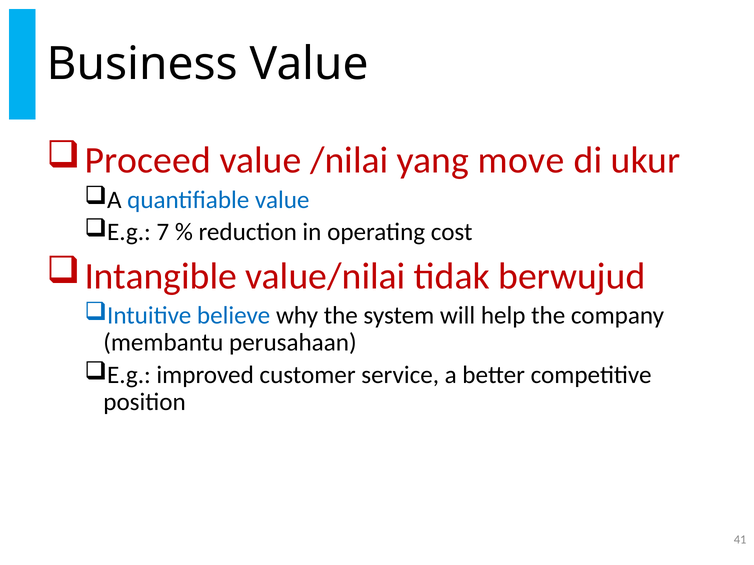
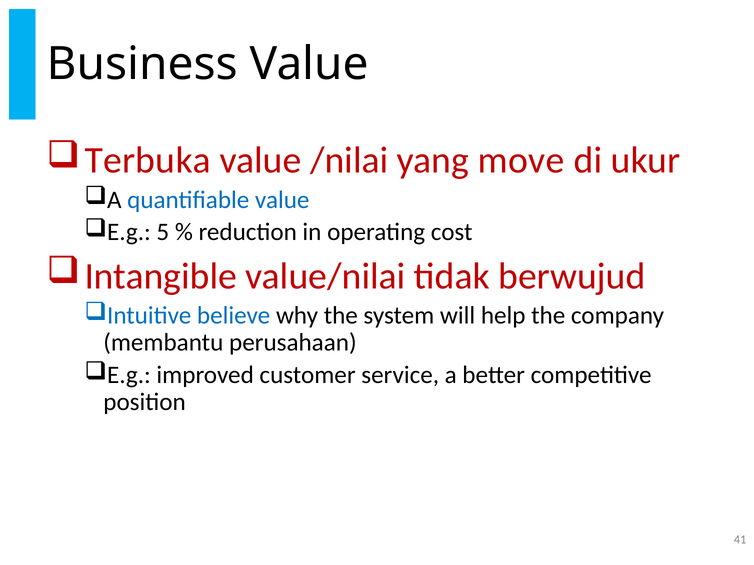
Proceed: Proceed -> Terbuka (148, 161)
7: 7 -> 5 (163, 232)
